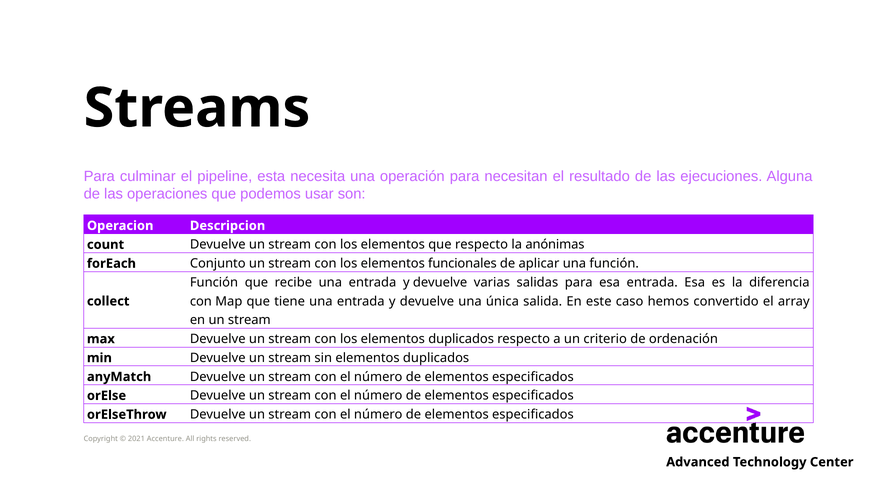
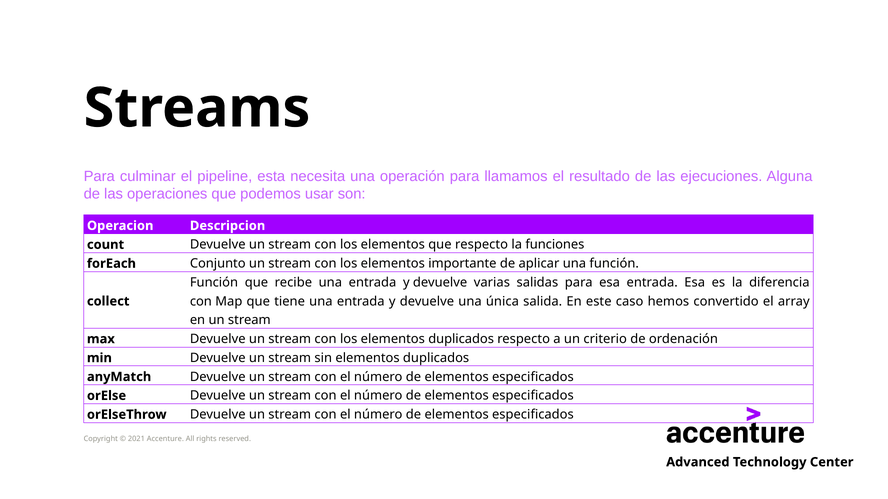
necesitan: necesitan -> llamamos (516, 176)
anónimas: anónimas -> funciones (555, 245)
funcionales: funcionales -> importante (462, 264)
